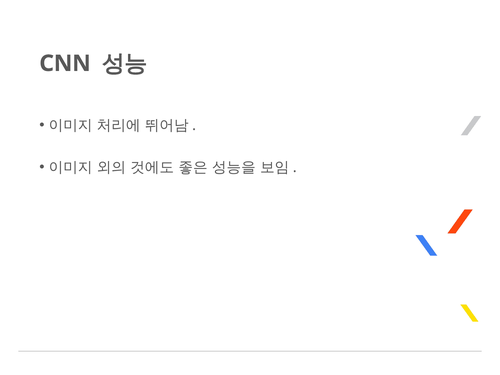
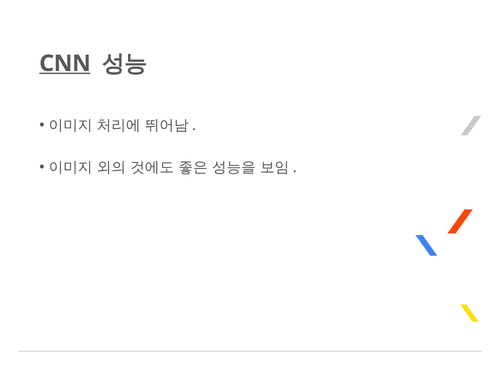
CNN underline: none -> present (65, 63)
